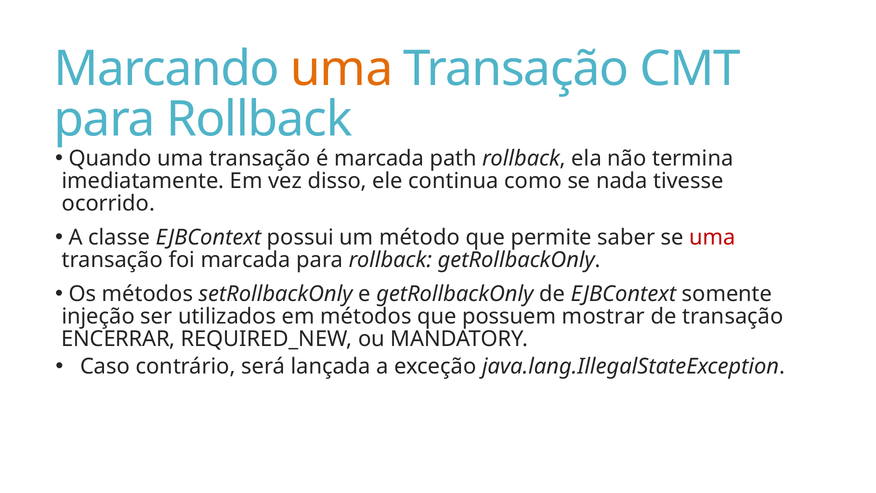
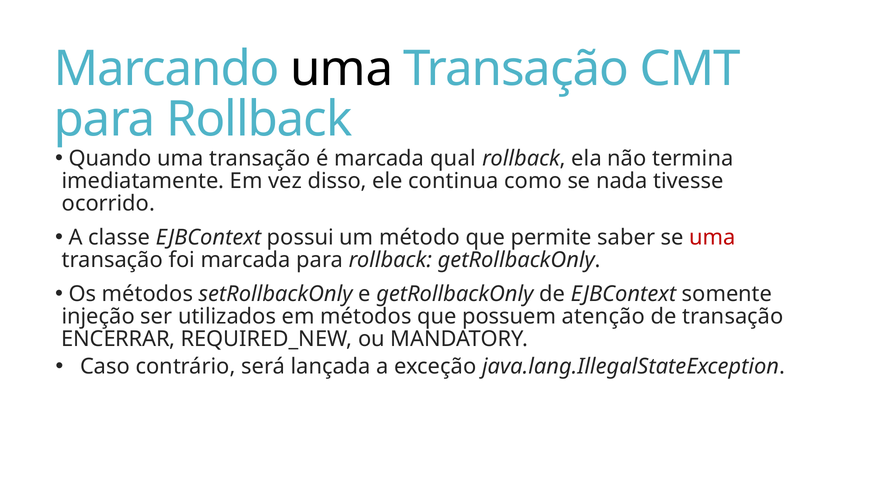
uma colour: orange -> black (342, 69)
path: path -> qual (453, 158)
mostrar: mostrar -> atenção (603, 316)
